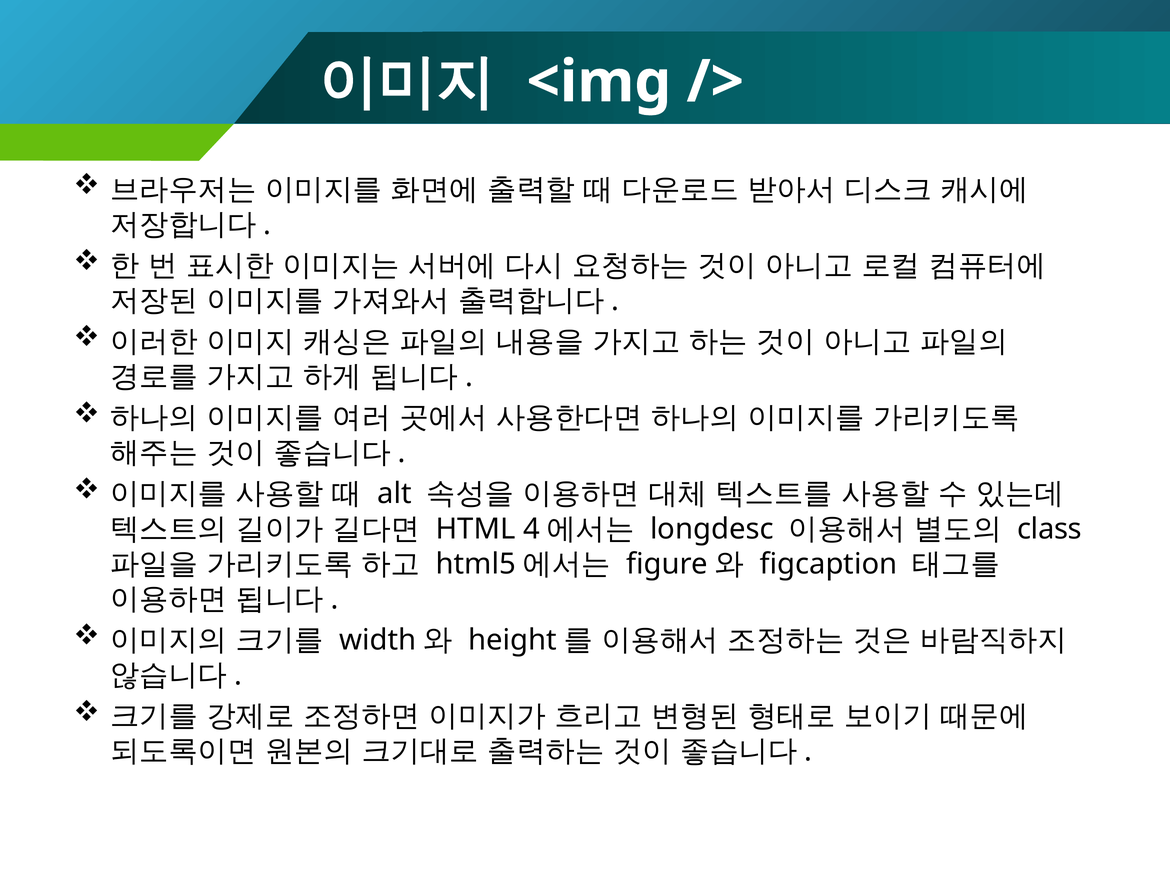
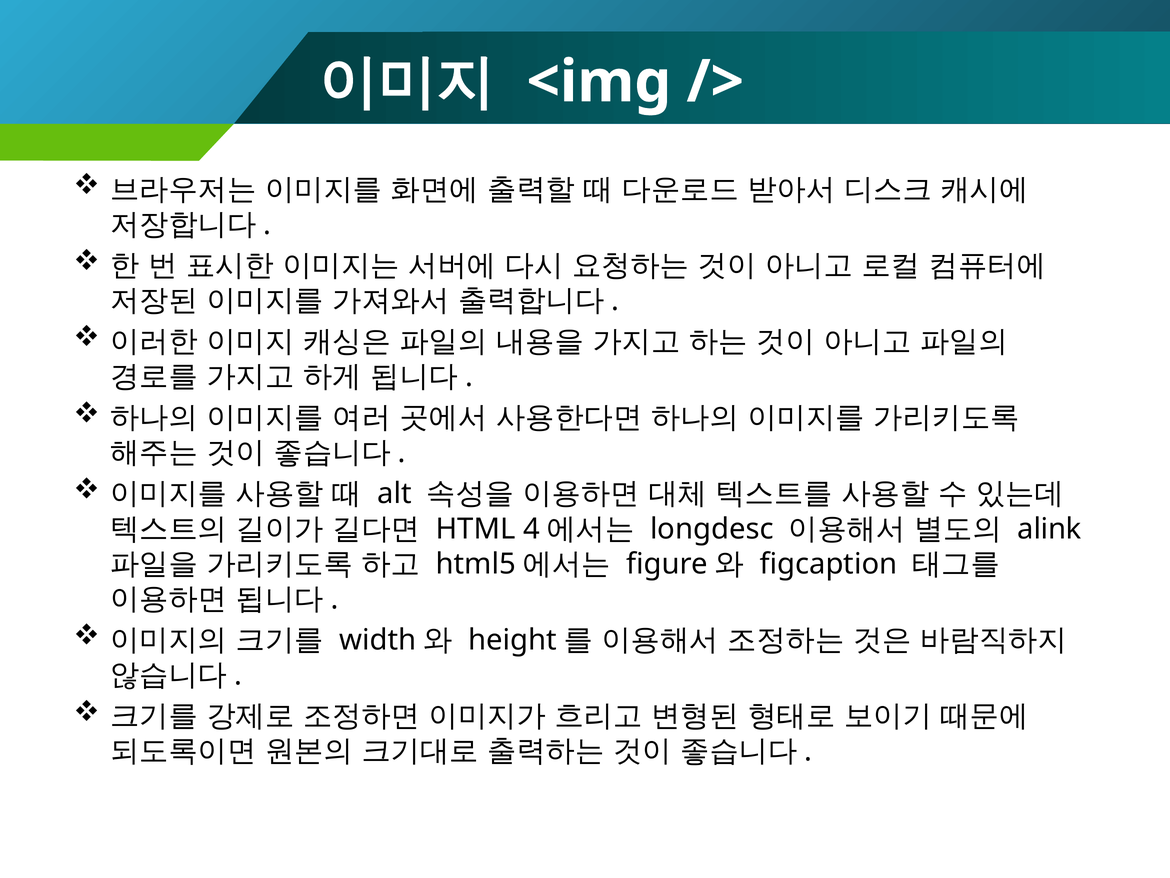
class: class -> alink (1049, 529)
